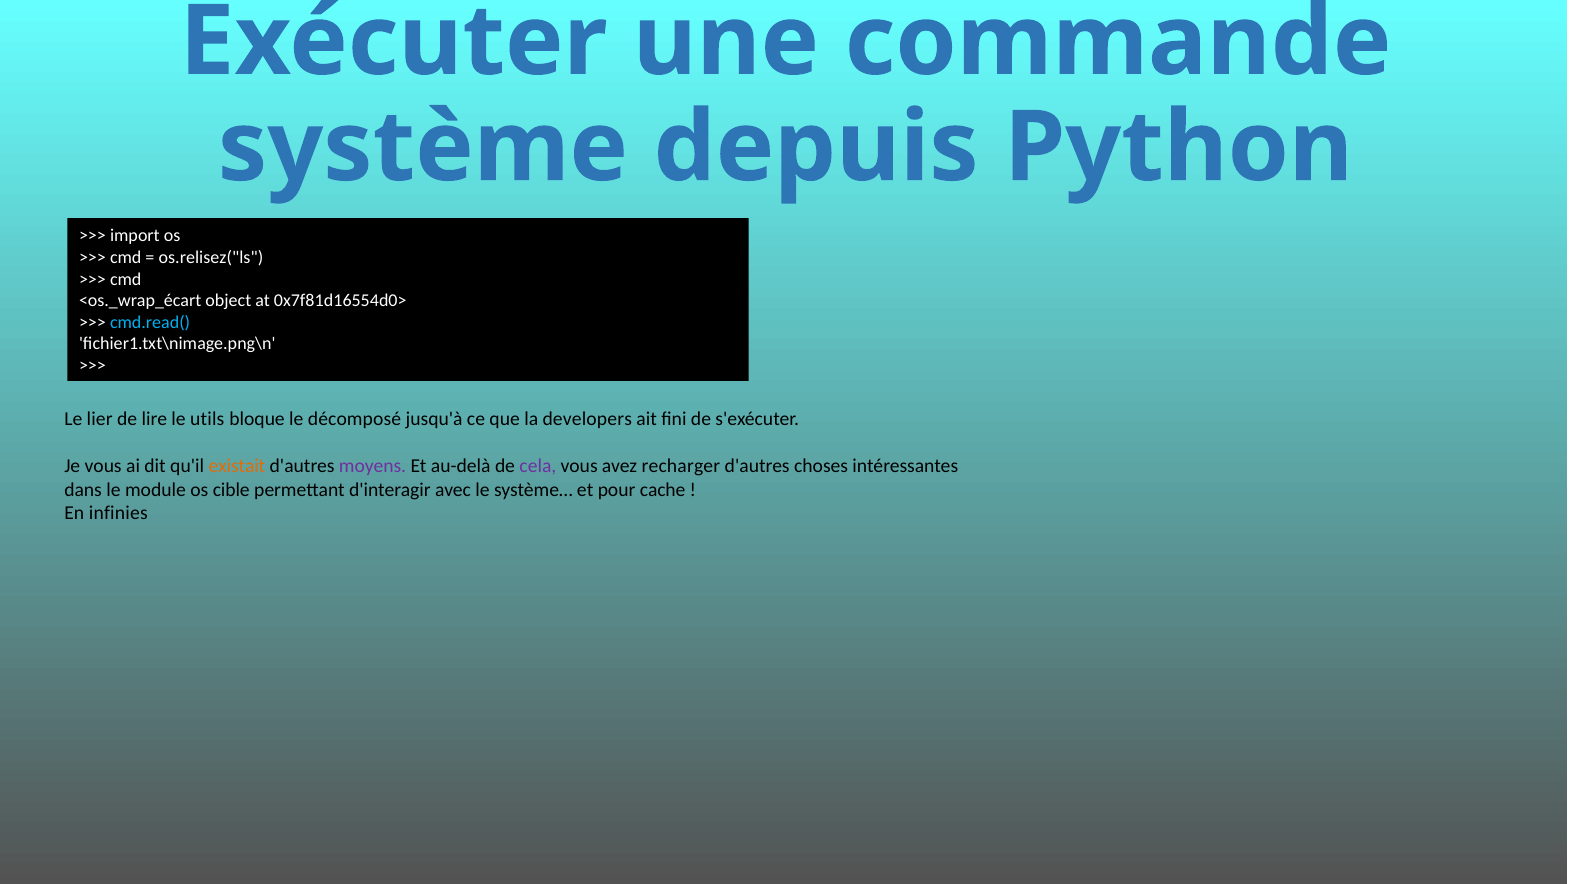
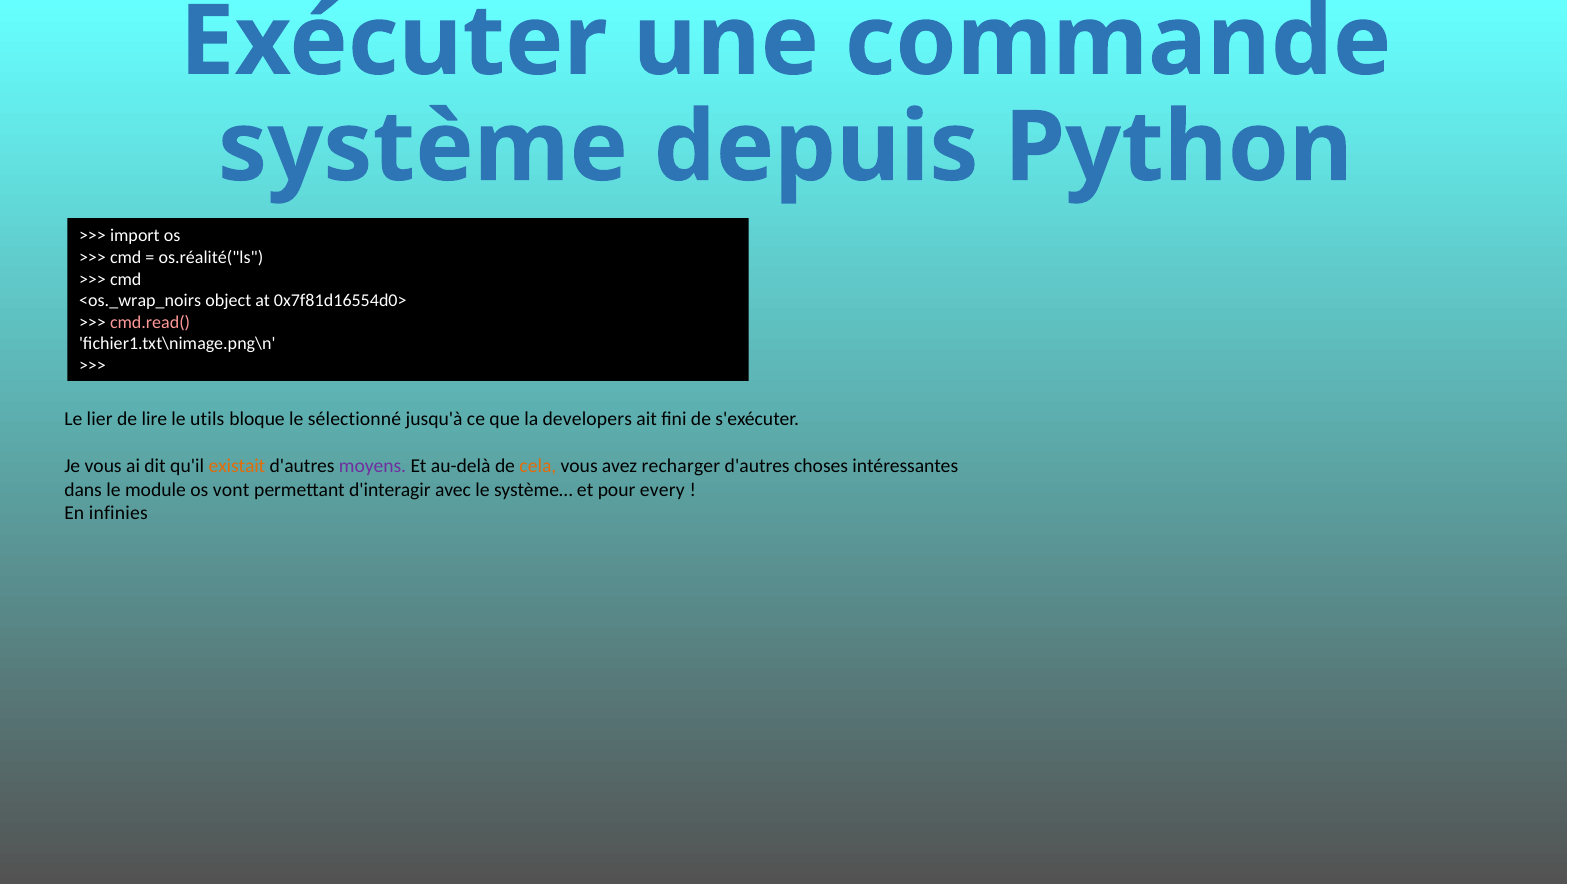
os.relisez("ls: os.relisez("ls -> os.réalité("ls (211, 257)
<os._wrap_écart: <os._wrap_écart -> <os._wrap_noirs (140, 301)
cmd.read( colour: light blue -> pink (150, 322)
décomposé: décomposé -> sélectionné (354, 419)
cela colour: purple -> orange (538, 466)
cible: cible -> vont (231, 489)
cache: cache -> every (662, 489)
